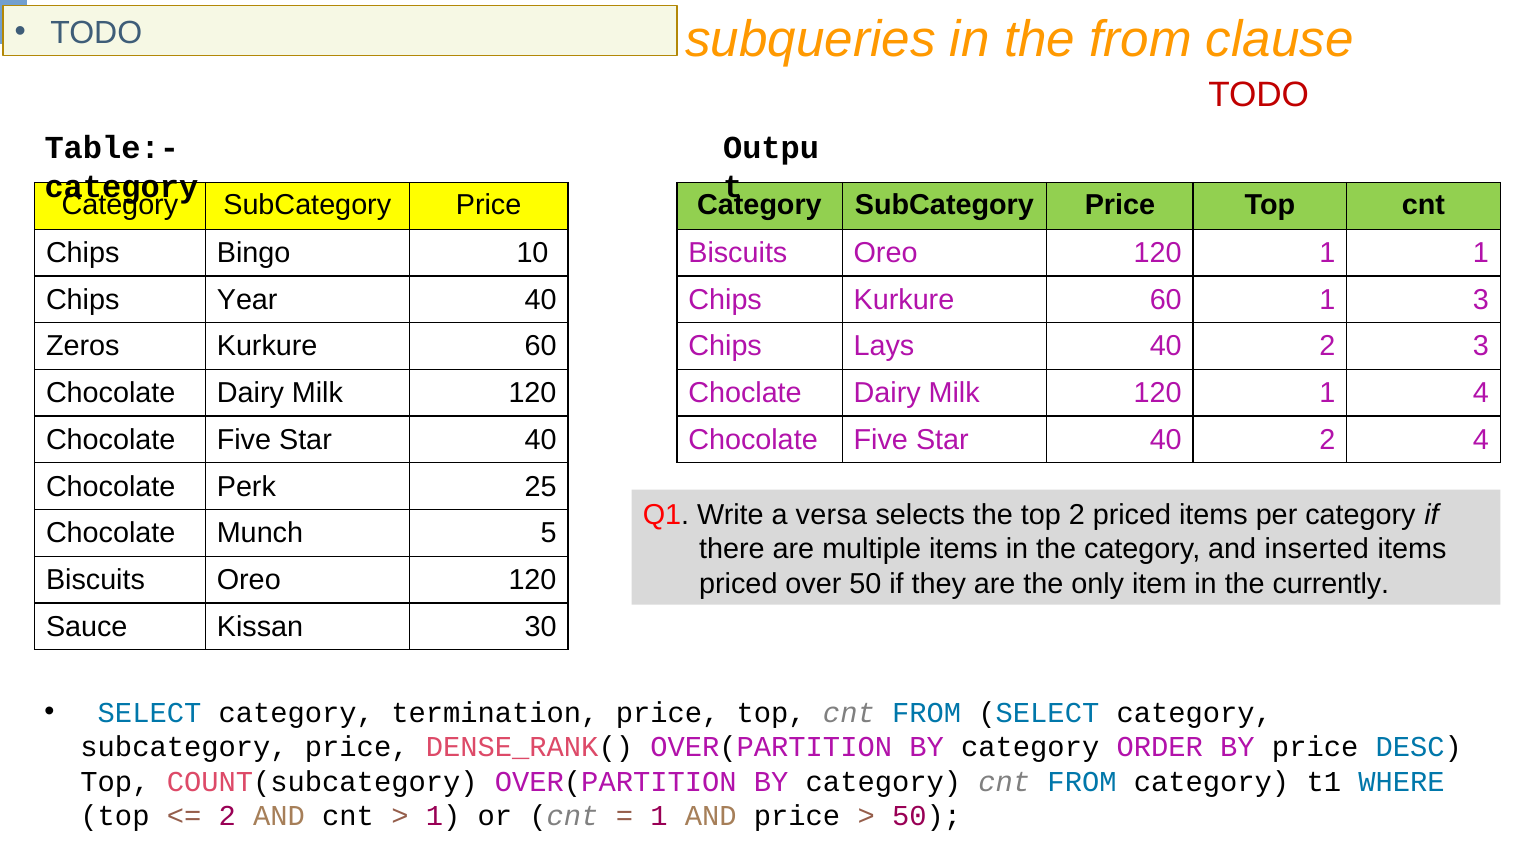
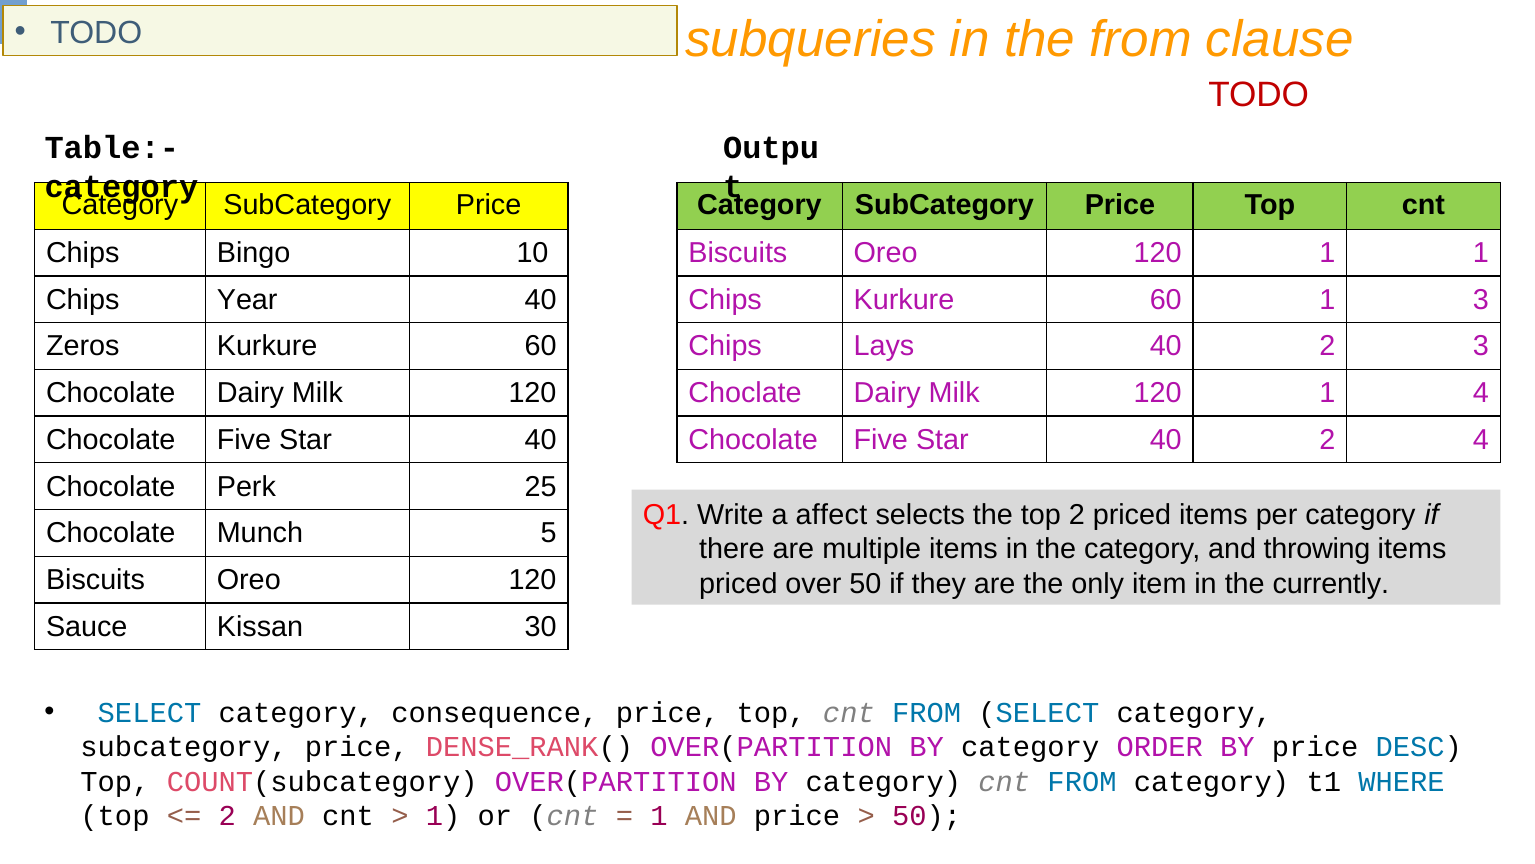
versa: versa -> affect (831, 514)
inserted: inserted -> throwing (1317, 549)
termination: termination -> consequence (495, 712)
